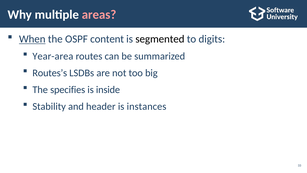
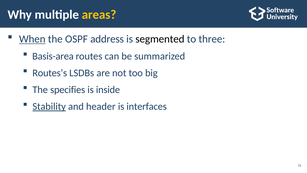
areas colour: pink -> yellow (99, 15)
content: content -> address (107, 39)
digits: digits -> three (212, 39)
Year-area: Year-area -> Basis-area (53, 56)
Stability underline: none -> present (49, 106)
instances: instances -> interfaces (147, 106)
